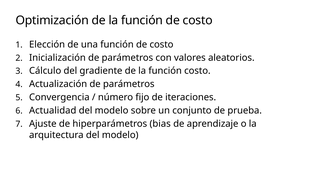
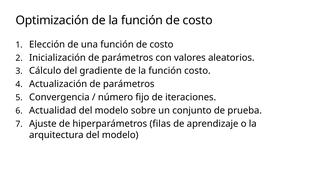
bias: bias -> filas (160, 124)
